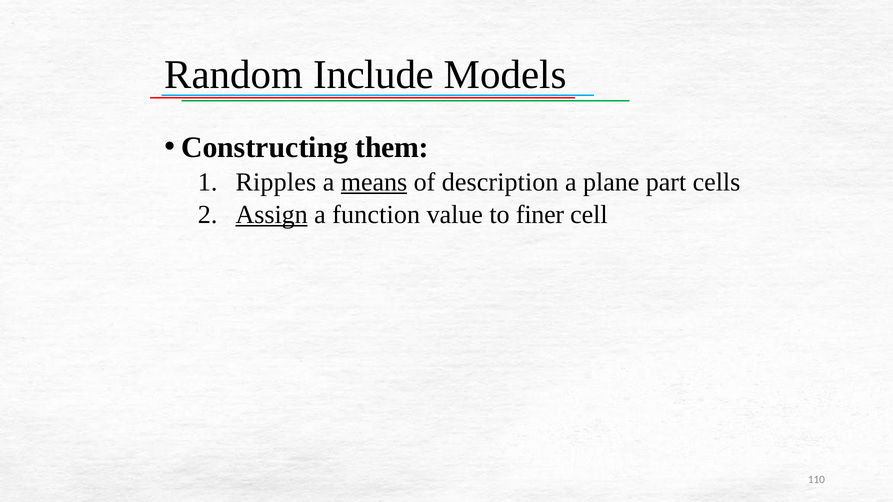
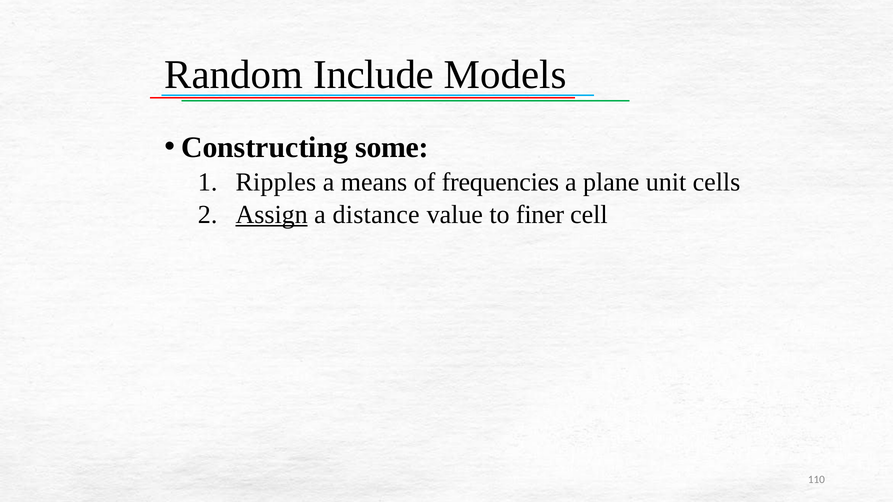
them: them -> some (392, 147)
means underline: present -> none (374, 182)
description: description -> frequencies (500, 182)
part: part -> unit (666, 182)
function: function -> distance (376, 215)
